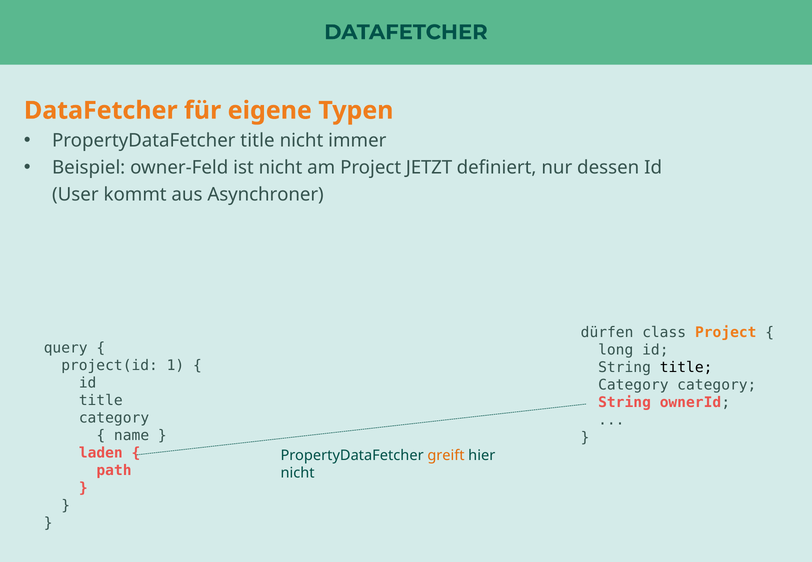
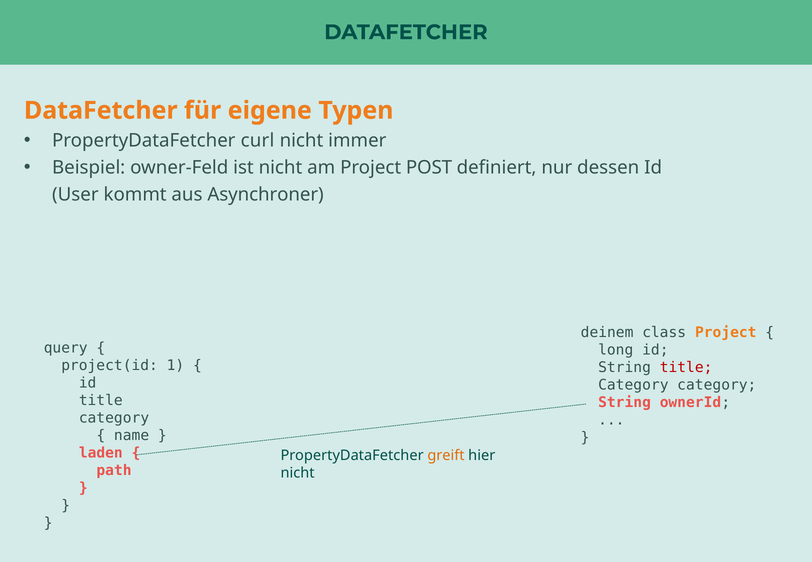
PropertyDataFetcher title: title -> curl (257, 141)
JETZT: JETZT -> POST (429, 168)
dürfen: dürfen -> deinem (607, 333)
title colour: black -> red (686, 368)
